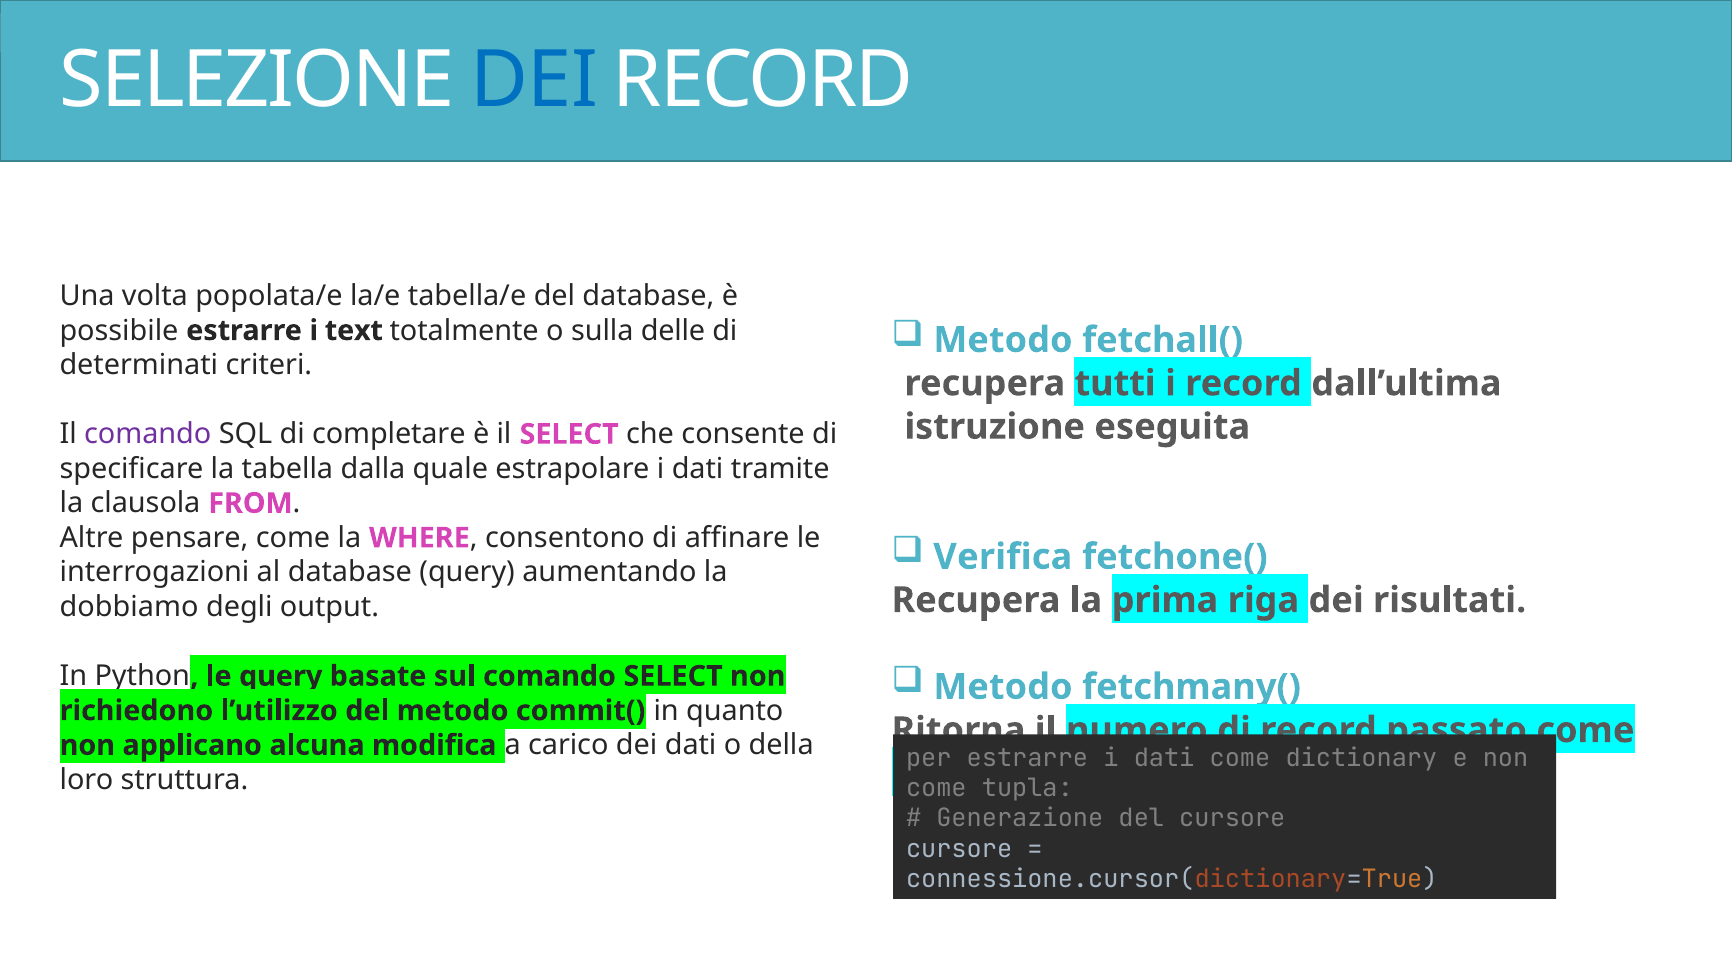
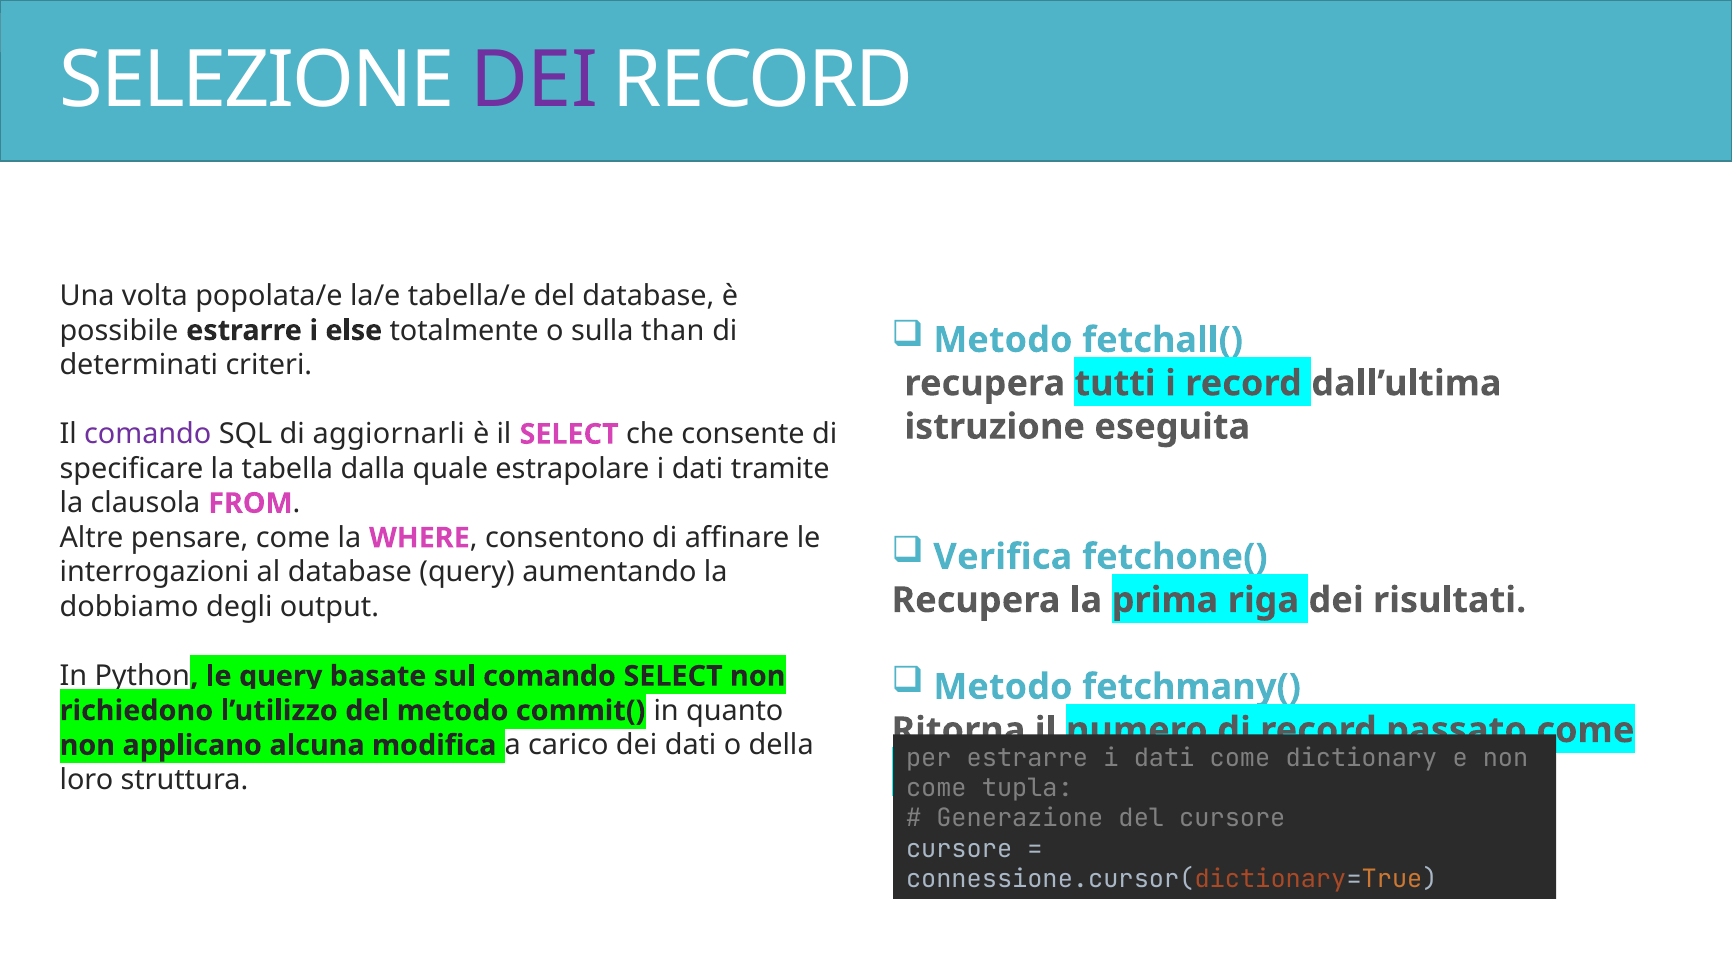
DEI colour: blue -> purple (534, 80)
text: text -> else (354, 331)
delle: delle -> than (673, 331)
completare: completare -> aggiornarli (389, 434)
